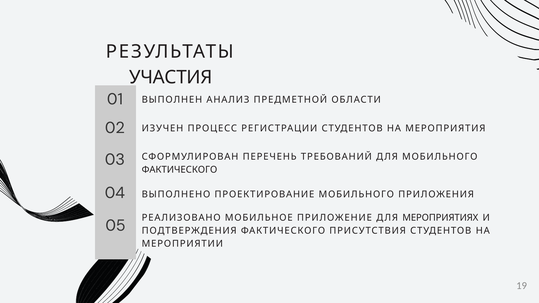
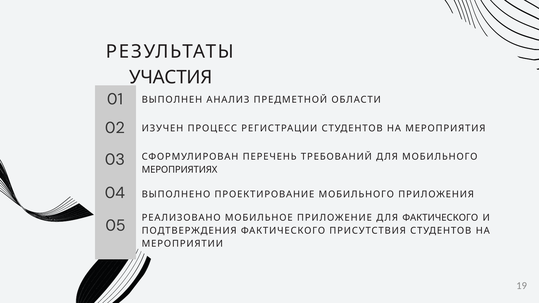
ФАКТИЧЕСКОГО: ФАКТИЧЕСКОГО -> МЕРОПРИЯТИЯХ (180, 170)
ДЛЯ МЕРОПРИЯТИЯХ: МЕРОПРИЯТИЯХ -> ФАКТИЧЕСКОГО (440, 218)
